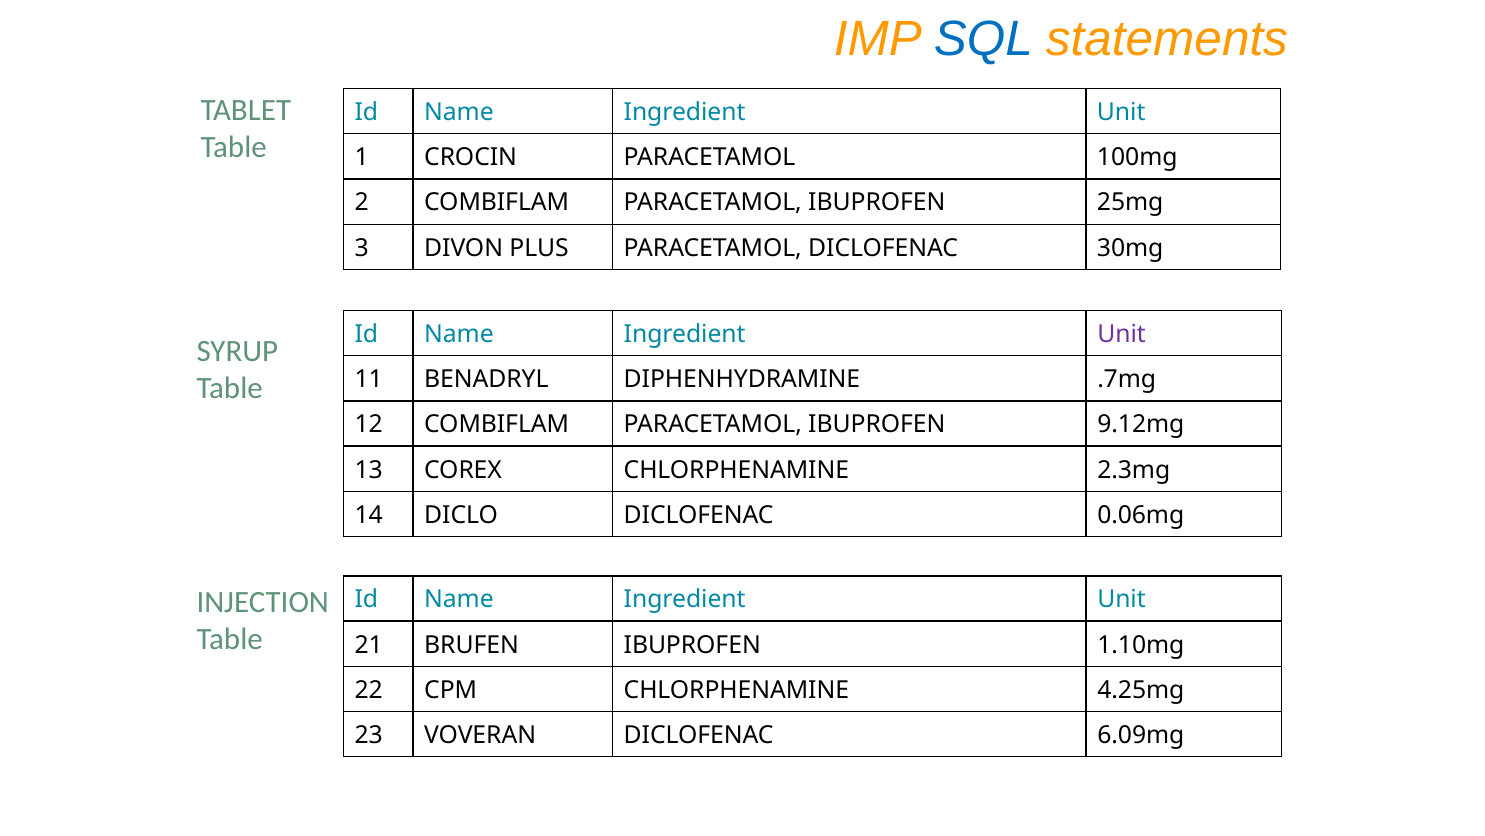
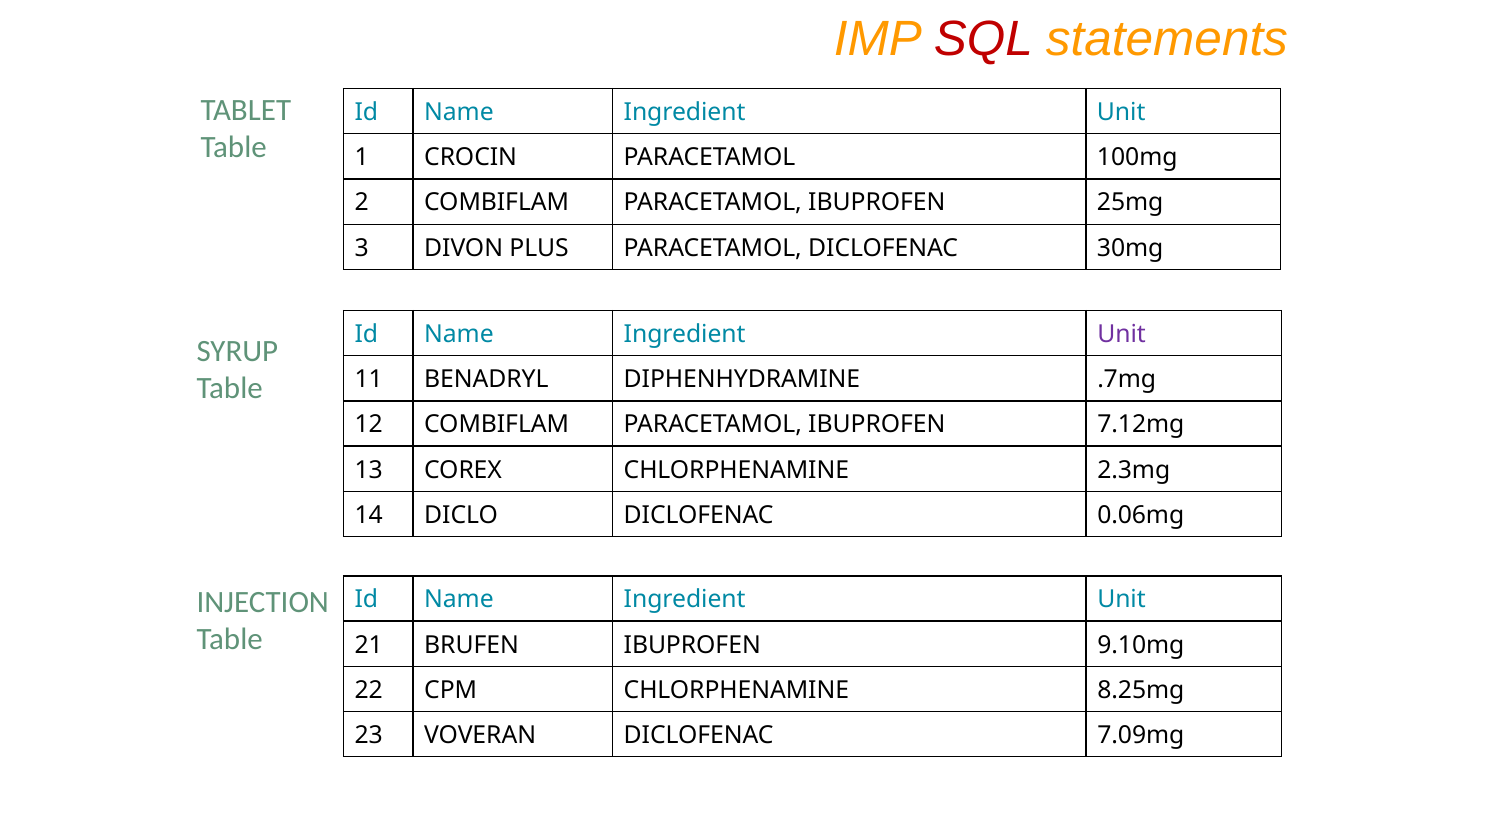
SQL colour: blue -> red (983, 39)
9.12mg: 9.12mg -> 7.12mg (1141, 424)
1.10mg: 1.10mg -> 9.10mg (1141, 644)
4.25mg: 4.25mg -> 8.25mg (1141, 690)
6.09mg: 6.09mg -> 7.09mg (1141, 735)
